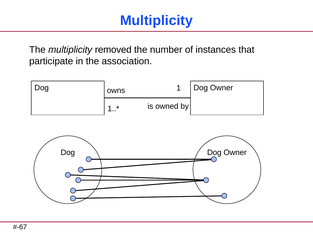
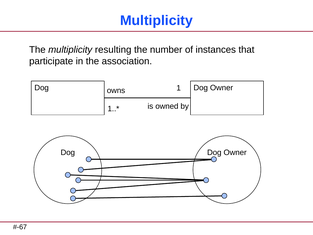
removed: removed -> resulting (113, 50)
